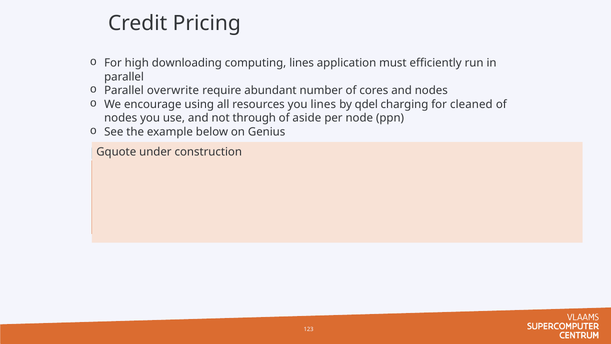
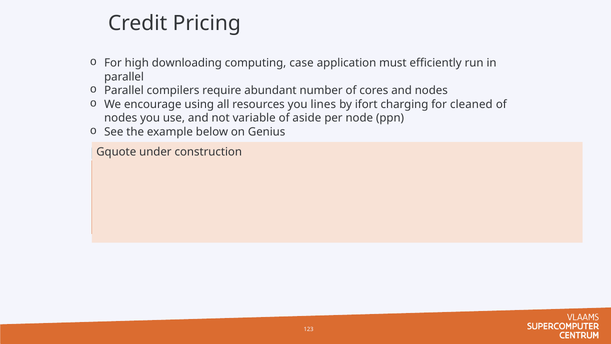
computing lines: lines -> case (302, 63)
overwrite: overwrite -> compilers (173, 90)
qdel: qdel -> ifort (366, 104)
through: through -> variable (254, 118)
